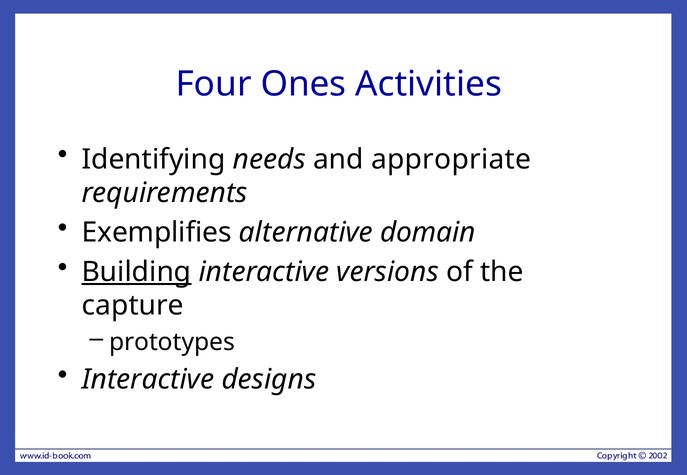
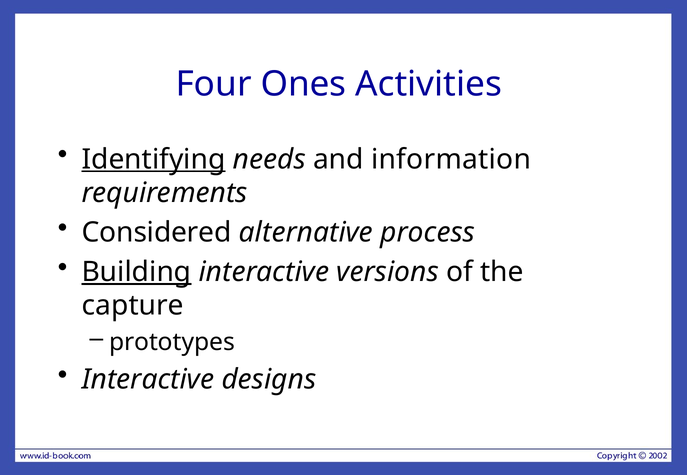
Identifying underline: none -> present (154, 159)
appropriate: appropriate -> information (451, 159)
Exemplifies: Exemplifies -> Considered (157, 233)
domain: domain -> process (428, 233)
